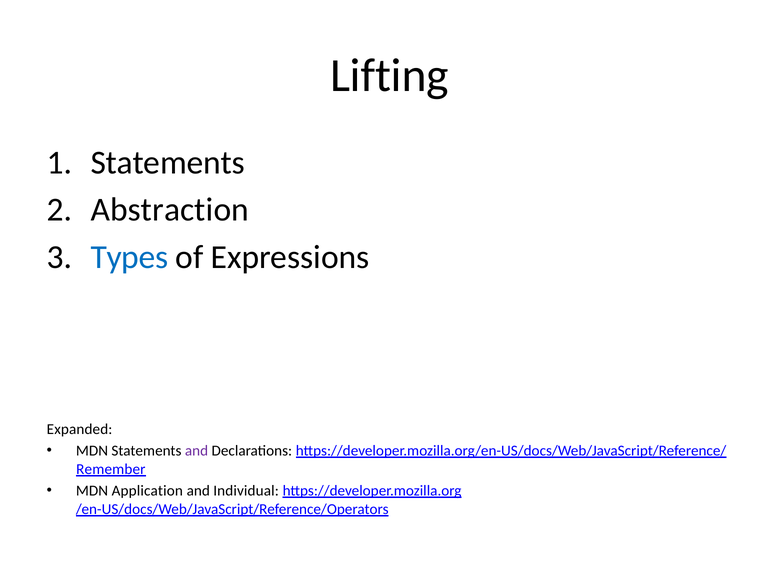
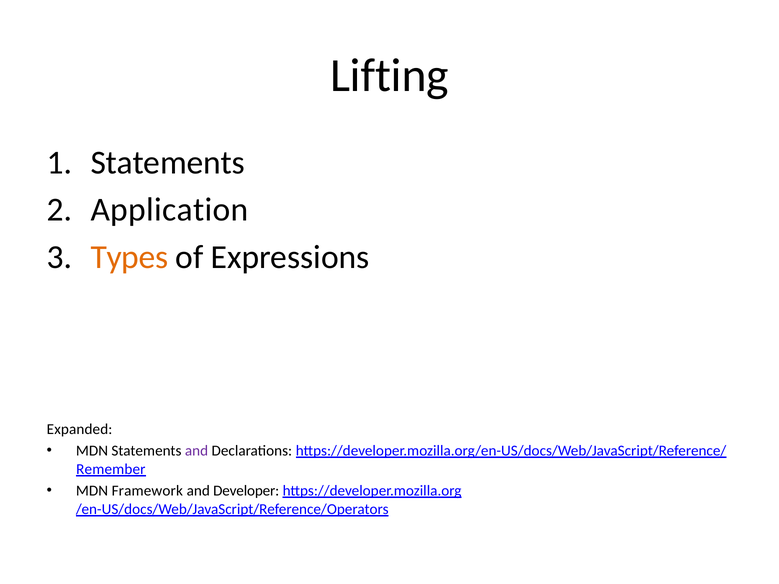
Abstraction: Abstraction -> Application (170, 210)
Types colour: blue -> orange (129, 257)
Application: Application -> Framework (147, 491)
Individual: Individual -> Developer (246, 491)
